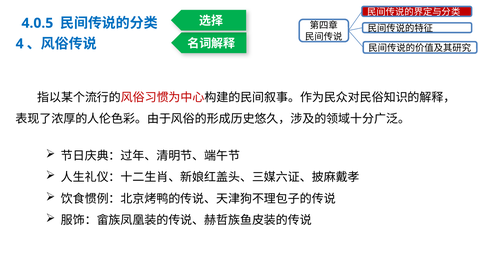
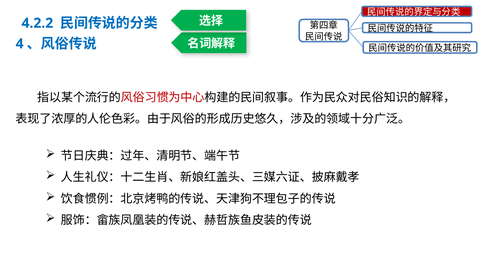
4.0.5: 4.0.5 -> 4.2.2 (37, 23)
